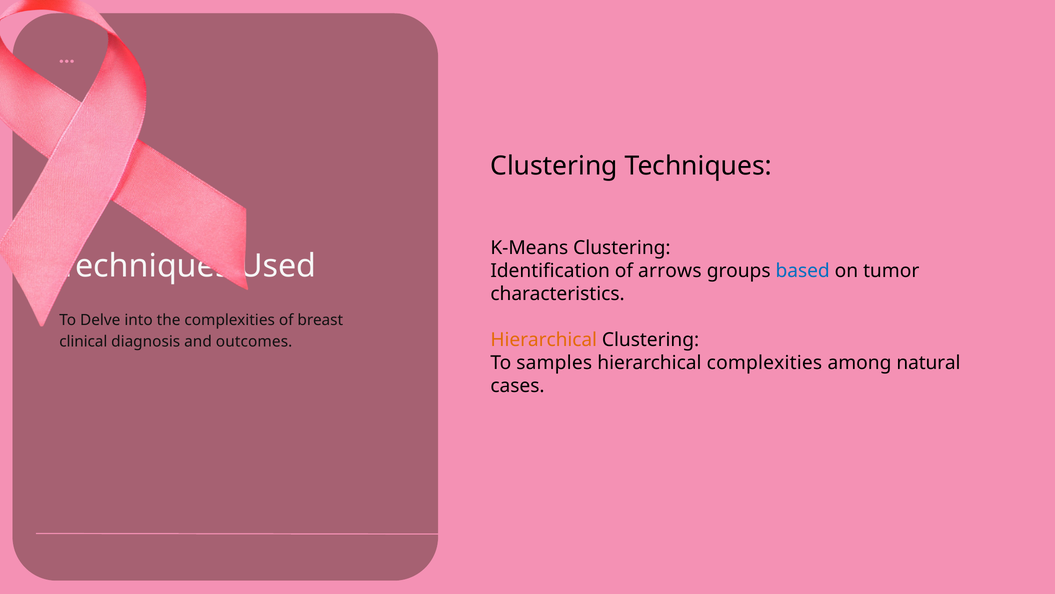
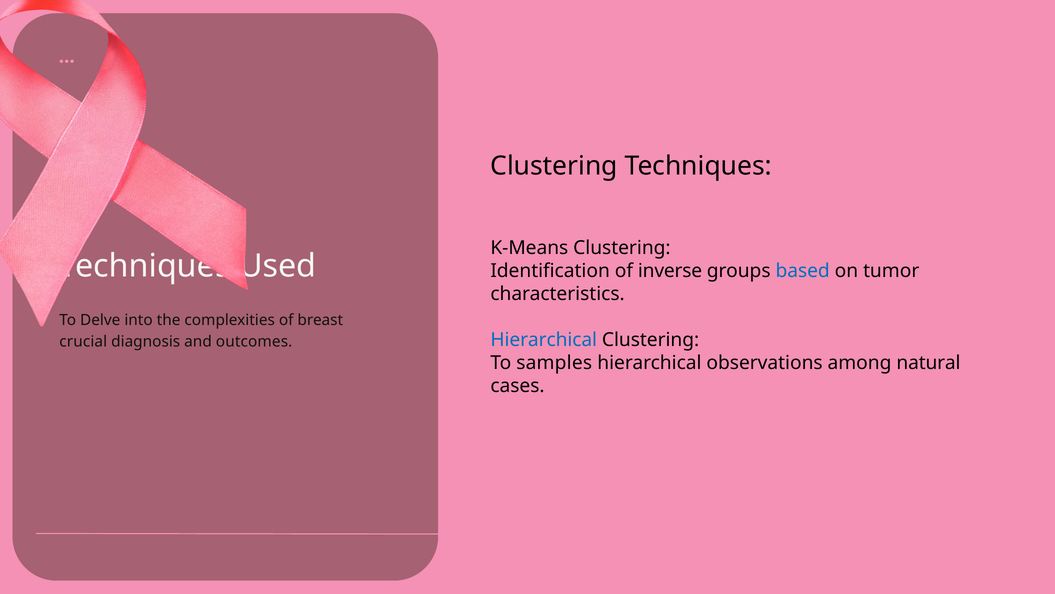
arrows: arrows -> inverse (670, 271)
Hierarchical colour: orange -> blue (544, 339)
clinical: clinical -> crucial (83, 341)
hierarchical complexities: complexities -> observations (765, 362)
